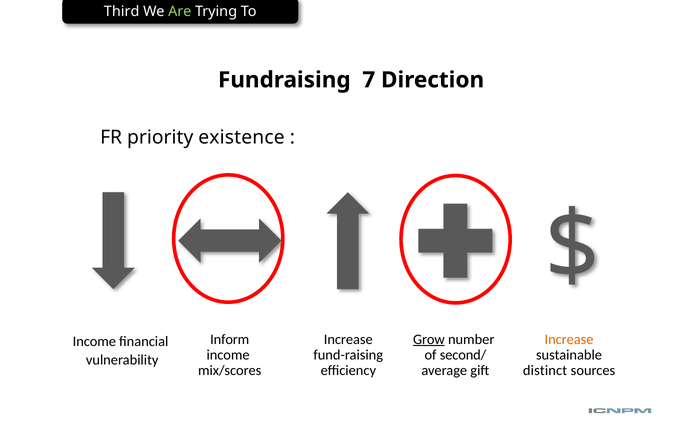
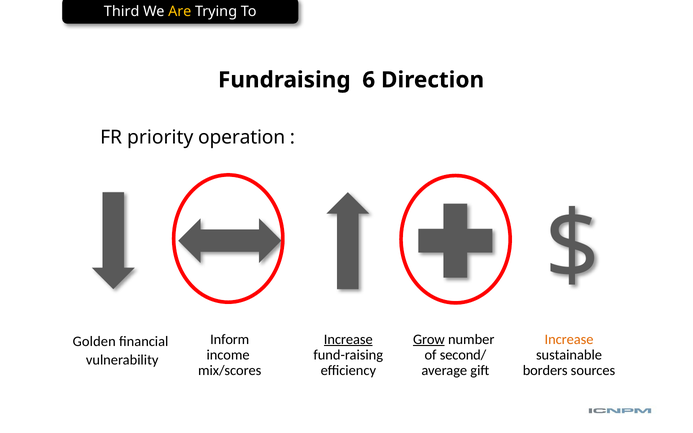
Are colour: light green -> yellow (180, 12)
7: 7 -> 6 (369, 80)
existence: existence -> operation (242, 138)
Increase underline: none -> present (348, 339)
Income: Income -> Golden (94, 341)
distinct: distinct -> borders (545, 371)
